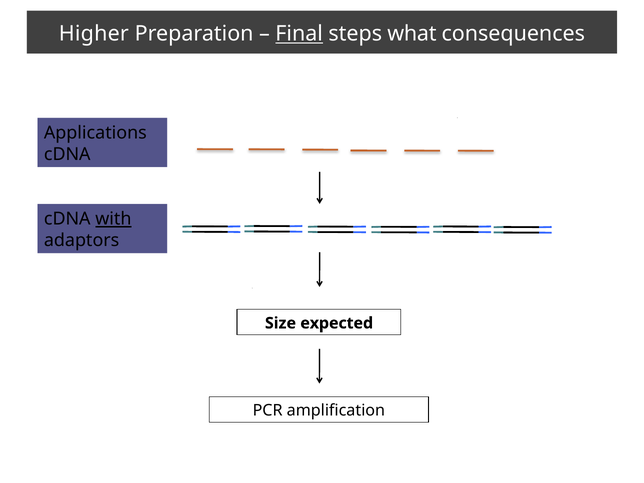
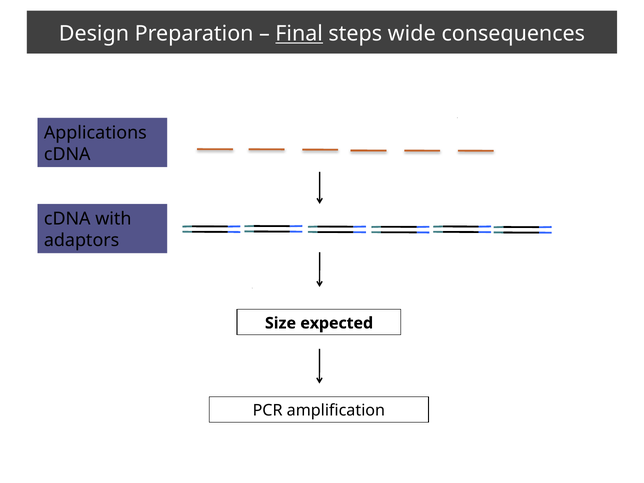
Higher: Higher -> Design (94, 34)
what: what -> wide (412, 34)
with underline: present -> none (113, 219)
